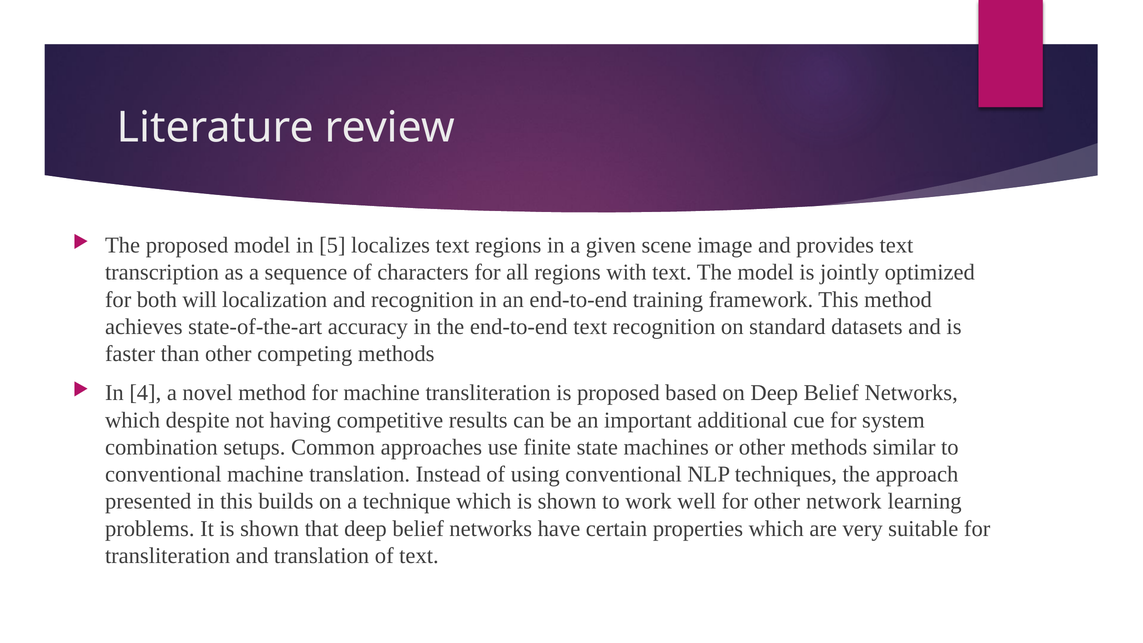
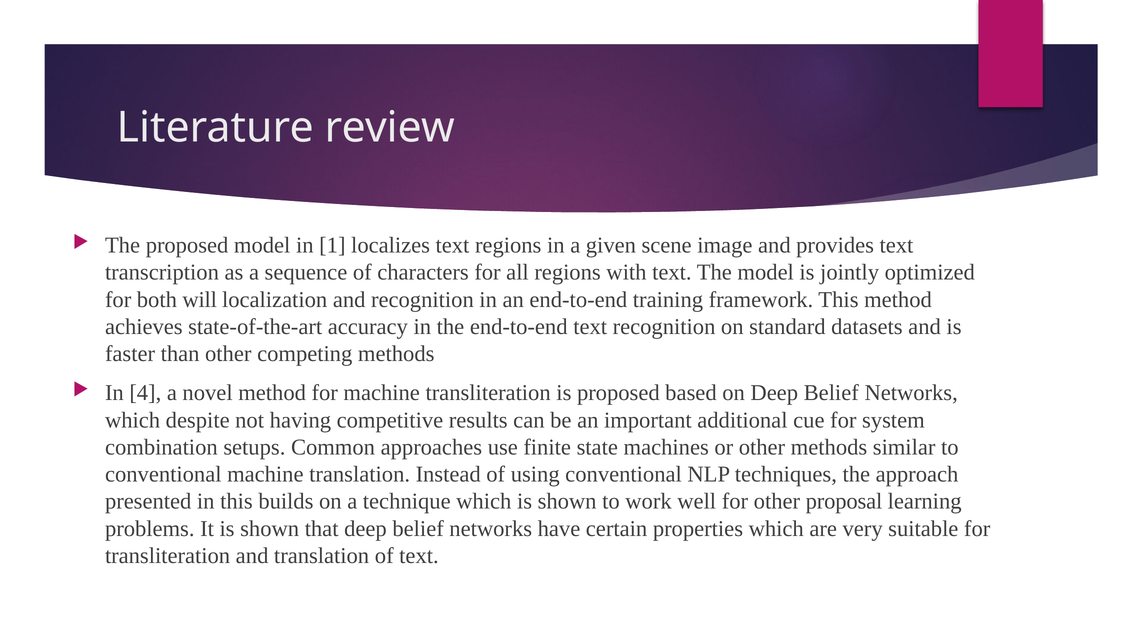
5: 5 -> 1 (332, 245)
network: network -> proposal (844, 501)
